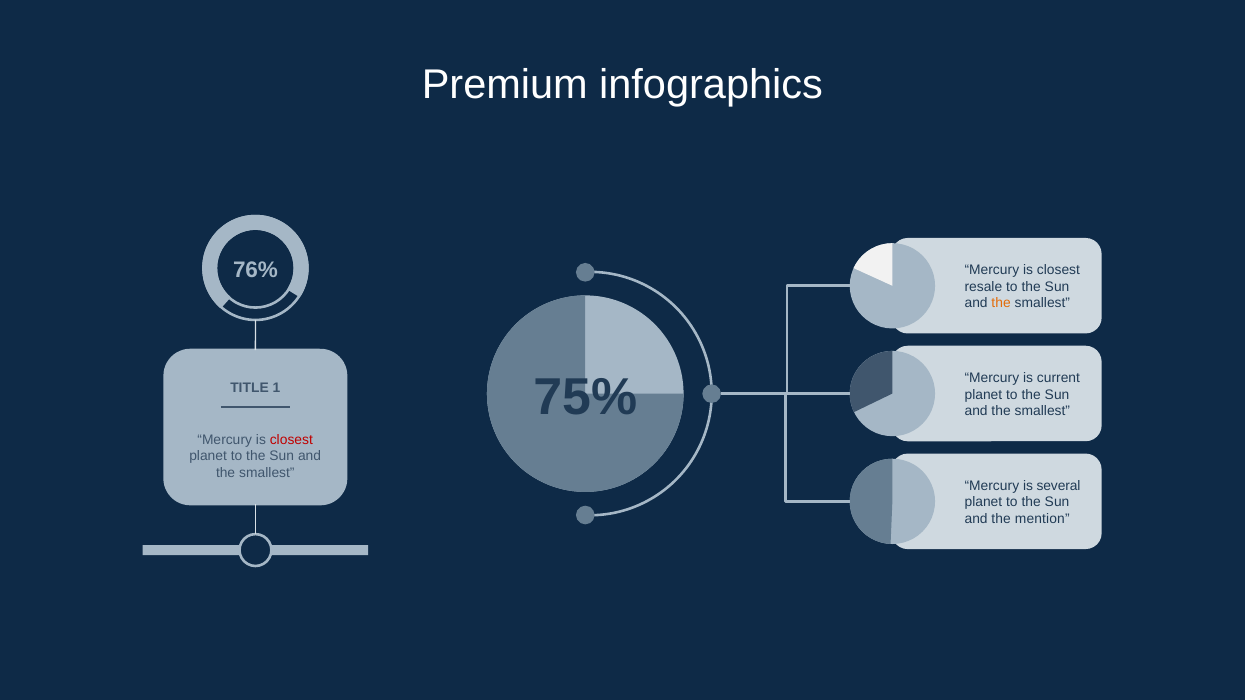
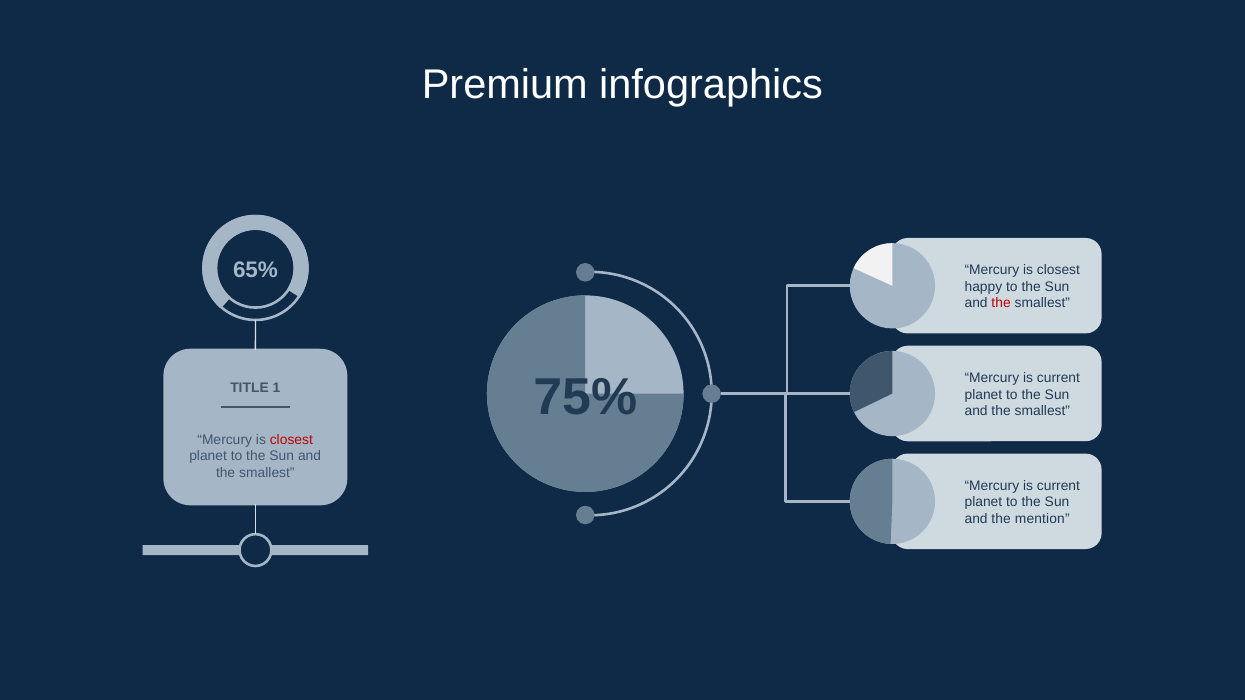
76%: 76% -> 65% (256, 270)
resale: resale -> happy (983, 287)
the colour: orange -> red (1001, 303)
several: several -> current (1058, 486)
